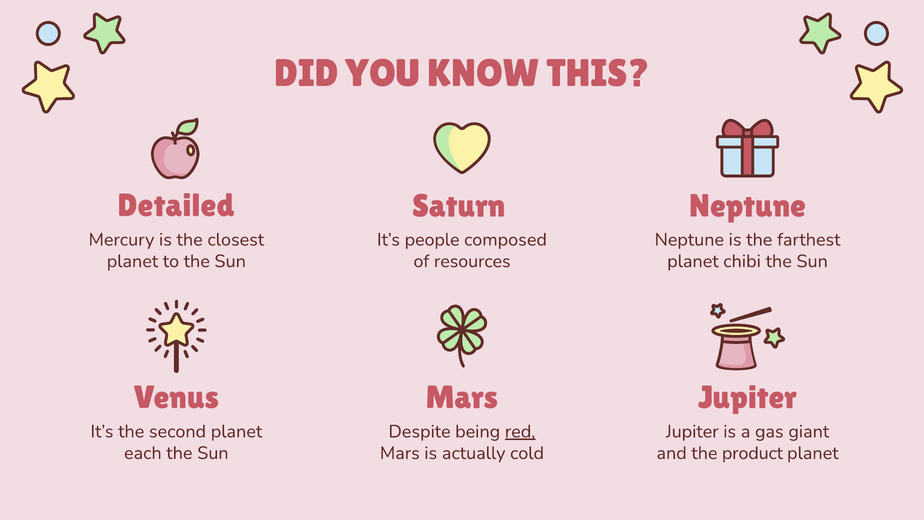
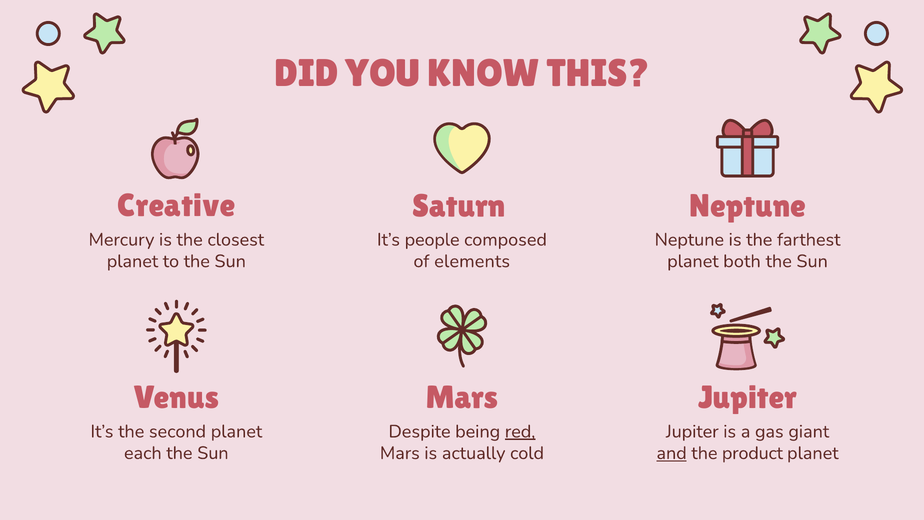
Detailed: Detailed -> Creative (176, 206)
resources: resources -> elements (472, 261)
chibi: chibi -> both (742, 261)
and underline: none -> present (672, 453)
